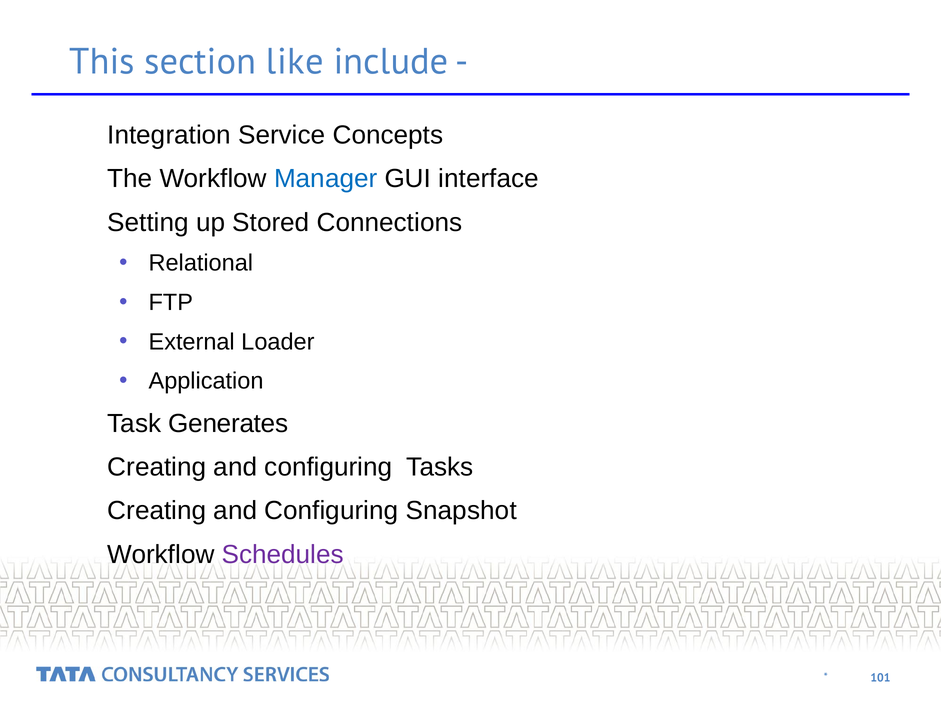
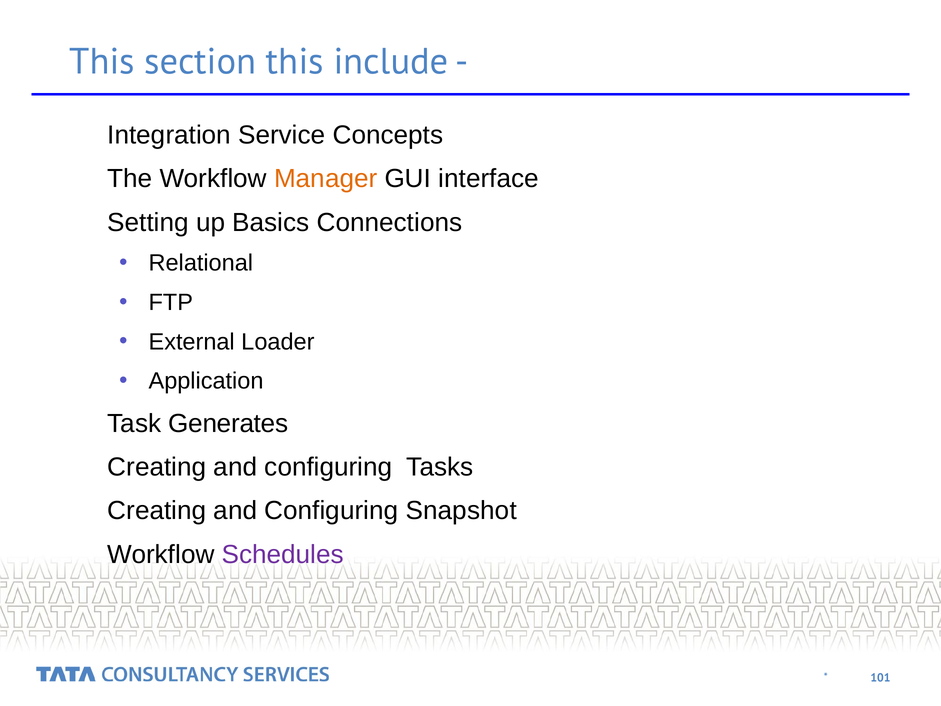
section like: like -> this (295, 62)
Manager colour: blue -> orange (326, 179)
Stored: Stored -> Basics (271, 222)
